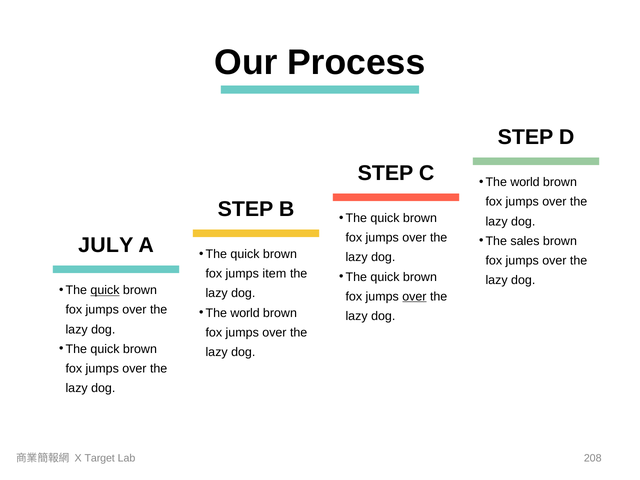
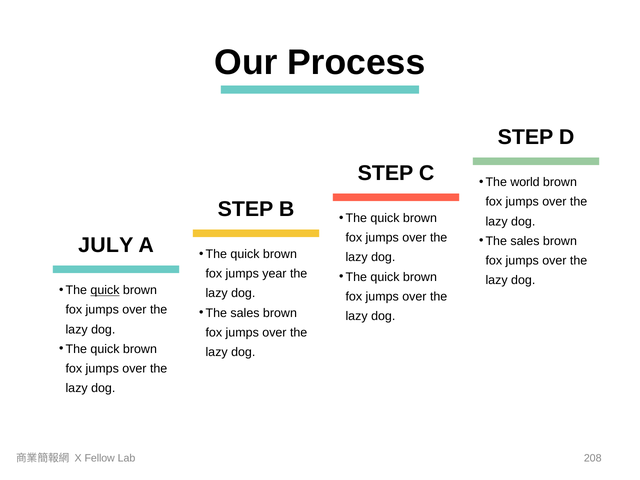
item: item -> year (274, 274)
over underline: present -> none (414, 296)
world: world -> sales (245, 313)
Target: Target -> Fellow (100, 458)
